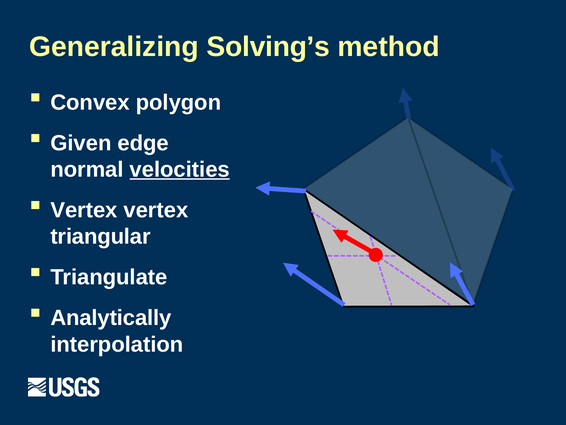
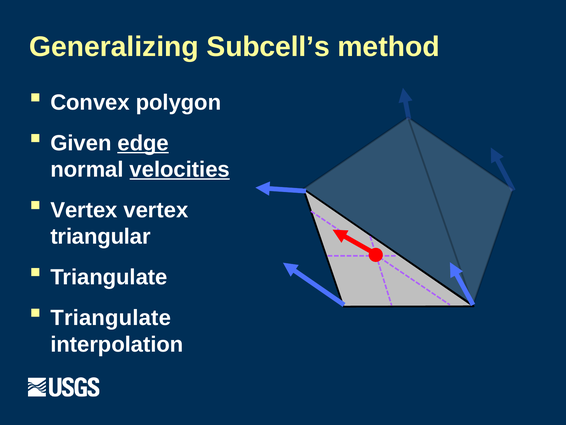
Solving’s: Solving’s -> Subcell’s (268, 47)
edge underline: none -> present (143, 143)
Analytically: Analytically -> Triangulate (111, 318)
